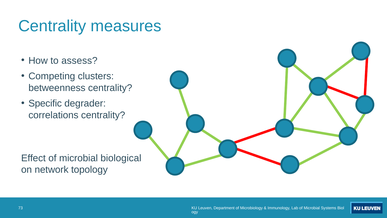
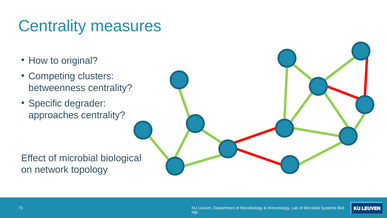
assess: assess -> original (79, 61)
correlations: correlations -> approaches (53, 115)
